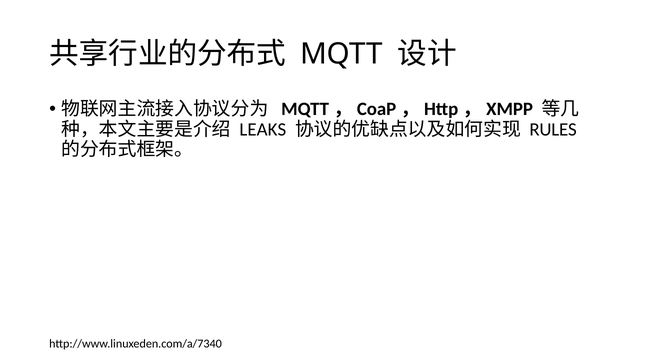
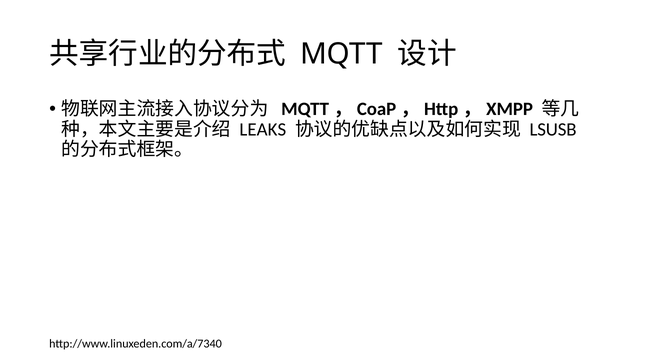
RULES: RULES -> LSUSB (553, 130)
